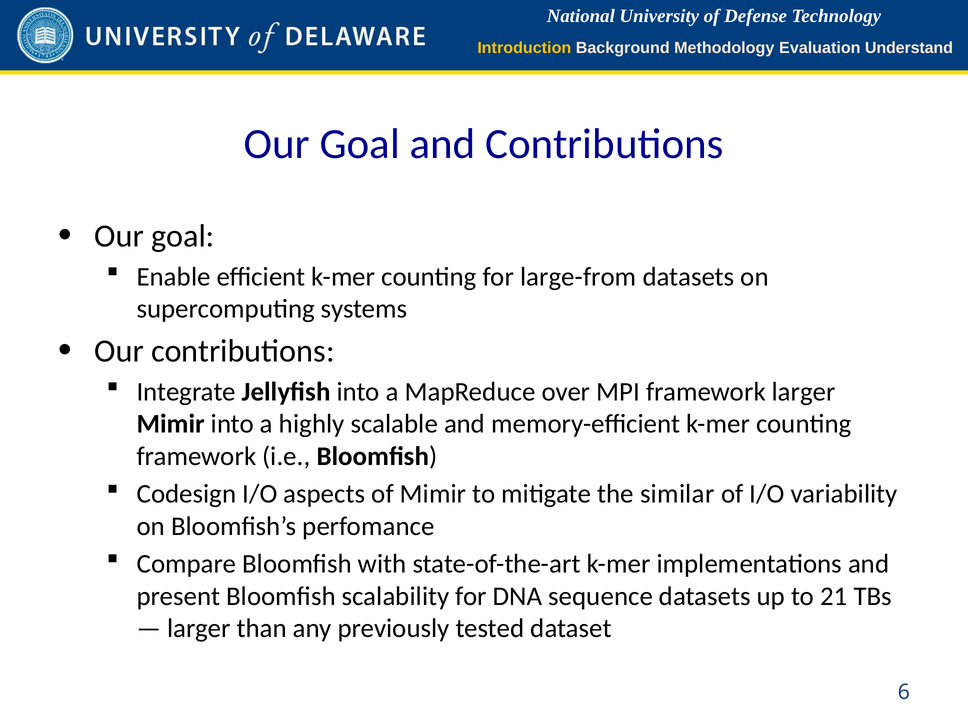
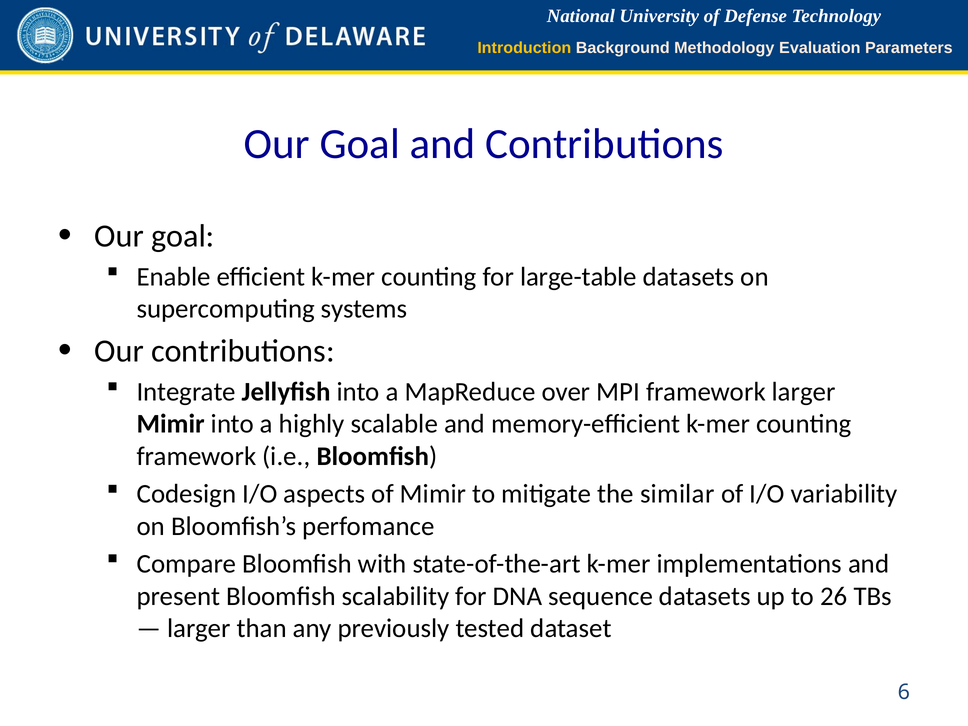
Understand: Understand -> Parameters (909, 48)
large-from: large-from -> large-table (578, 277)
21: 21 -> 26 (834, 596)
